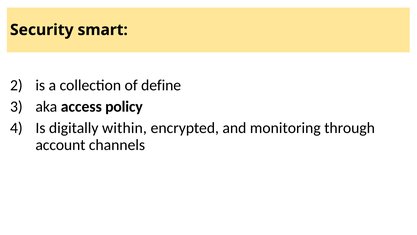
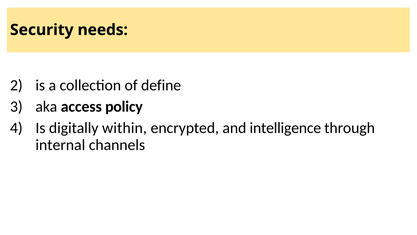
smart: smart -> needs (103, 30)
monitoring: monitoring -> intelligence (285, 128)
account: account -> internal (60, 145)
